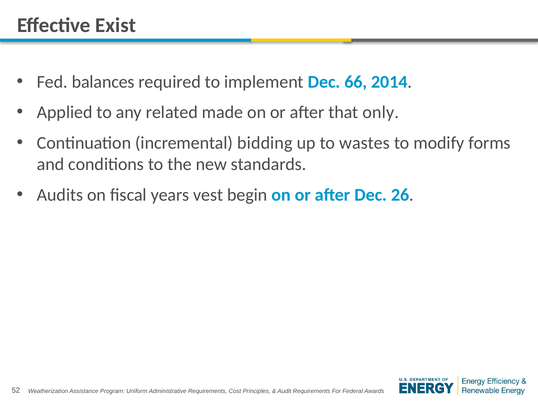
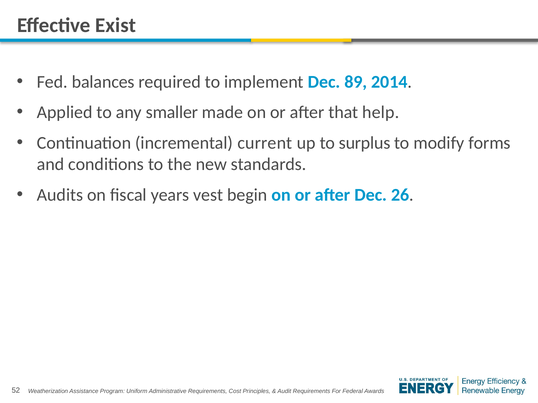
66: 66 -> 89 (356, 82)
related: related -> smaller (172, 113)
only: only -> help (381, 113)
bidding: bidding -> current (265, 143)
wastes: wastes -> surplus (365, 143)
